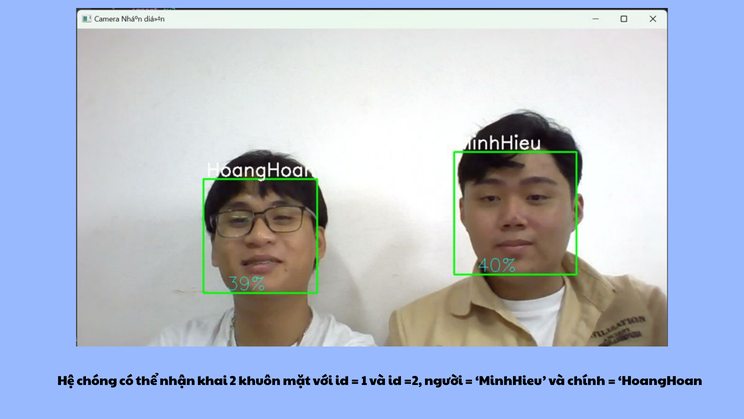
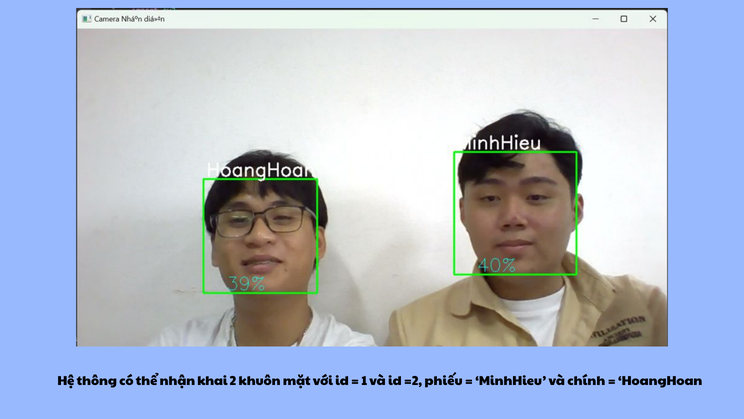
chóng: chóng -> thông (97, 381)
người: người -> phiếu (444, 381)
